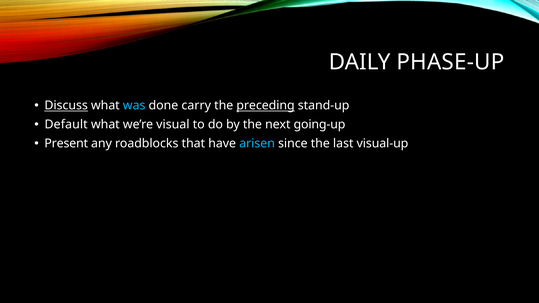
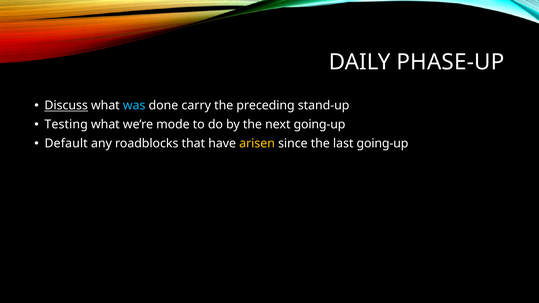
preceding underline: present -> none (266, 106)
Default: Default -> Testing (66, 125)
visual: visual -> mode (173, 125)
Present: Present -> Default (66, 144)
arisen colour: light blue -> yellow (257, 144)
last visual-up: visual-up -> going-up (382, 144)
